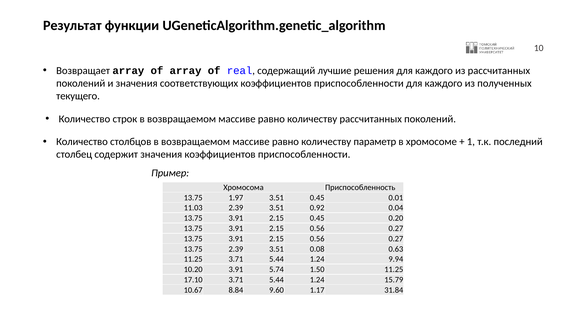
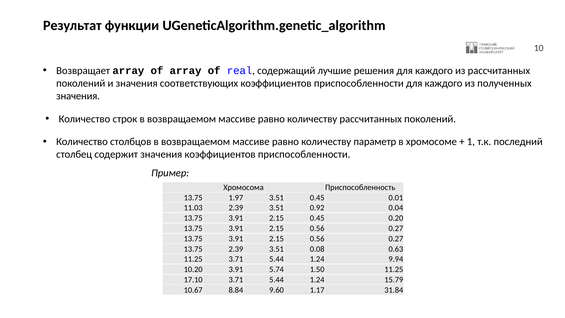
текущего: текущего -> значения (78, 96)
